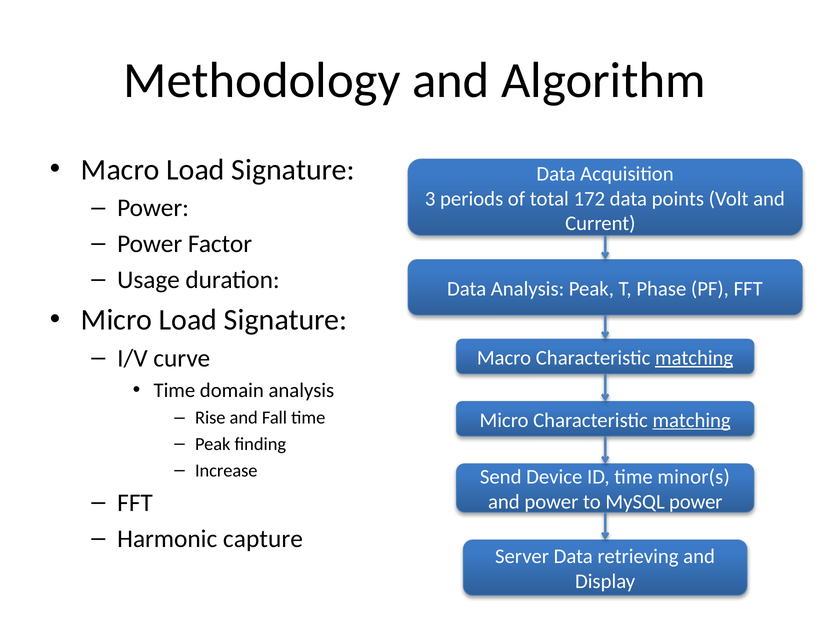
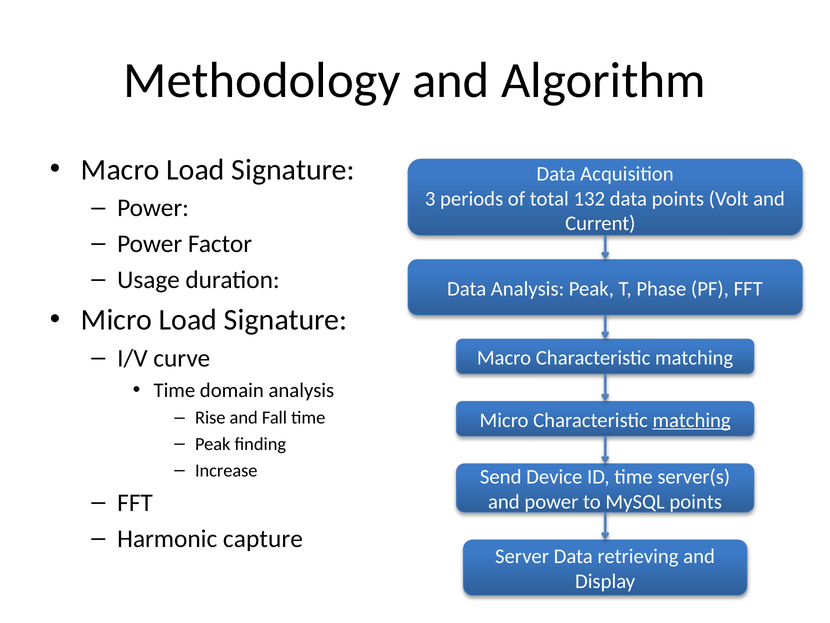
172: 172 -> 132 (589, 198)
matching underline: present -> none (694, 358)
minor(s: minor(s -> server(s (694, 477)
MySQL power: power -> points (696, 501)
